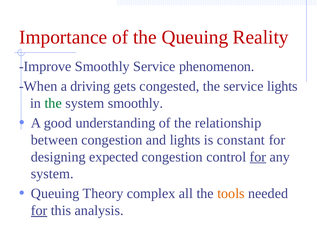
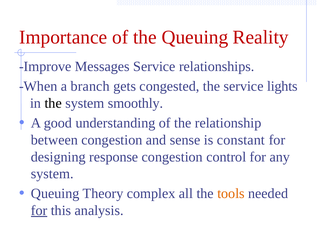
Improve Smoothly: Smoothly -> Messages (102, 67)
phenomenon: phenomenon -> relationships (217, 67)
driving: driving -> branch (90, 86)
the colour: green -> black (53, 103)
and lights: lights -> sense (185, 140)
expected: expected -> response (114, 157)
for underline: present -> none (258, 157)
